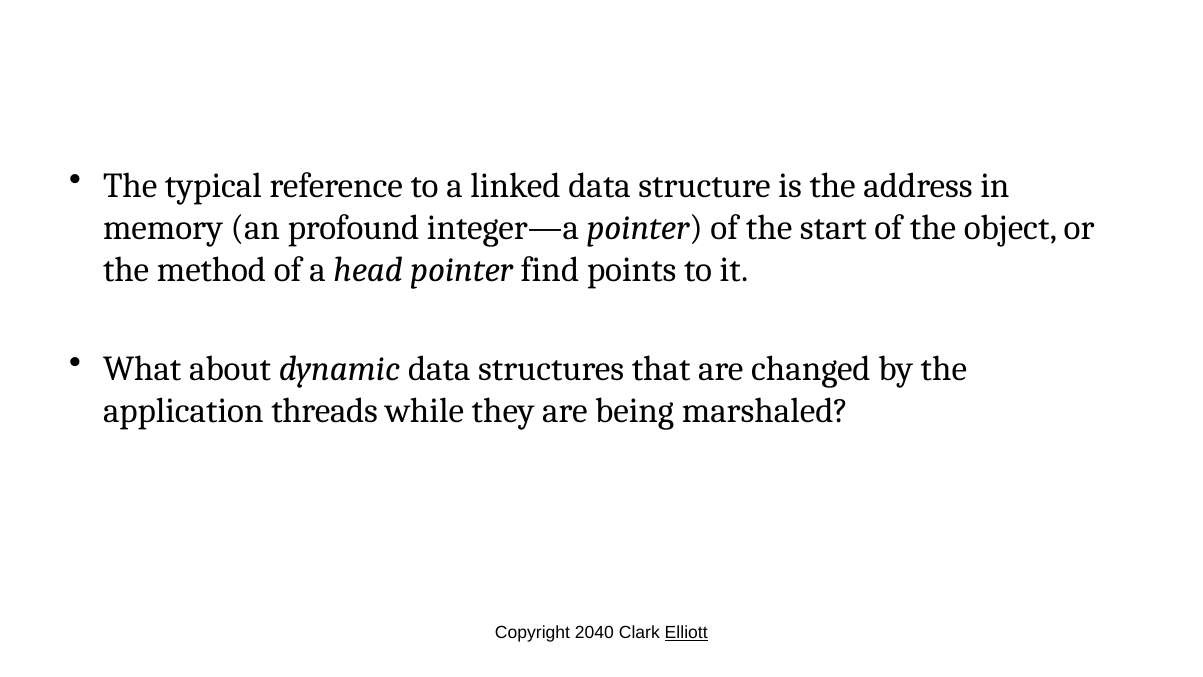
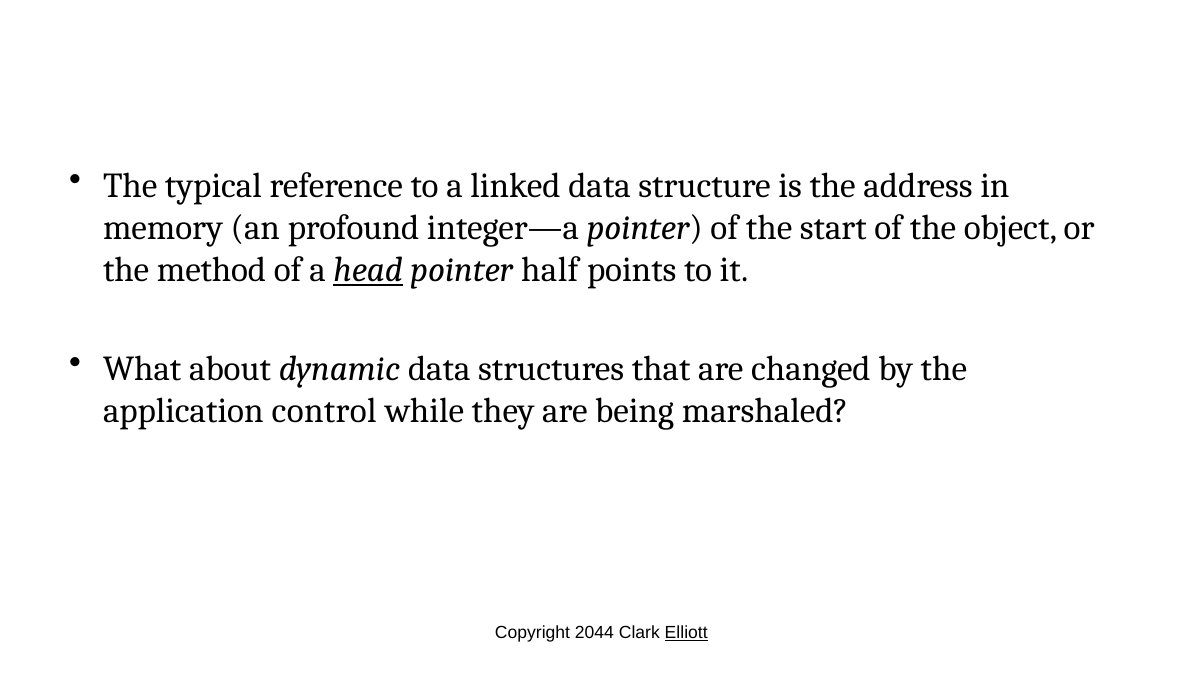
head underline: none -> present (368, 270)
find: find -> half (550, 270)
threads: threads -> control (324, 411)
2040: 2040 -> 2044 (594, 632)
